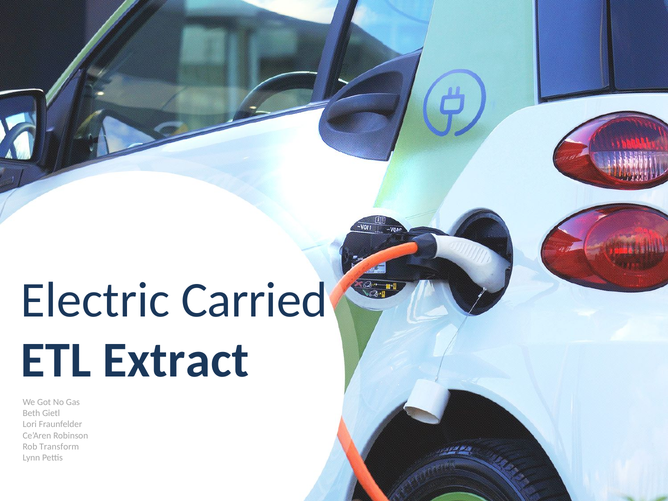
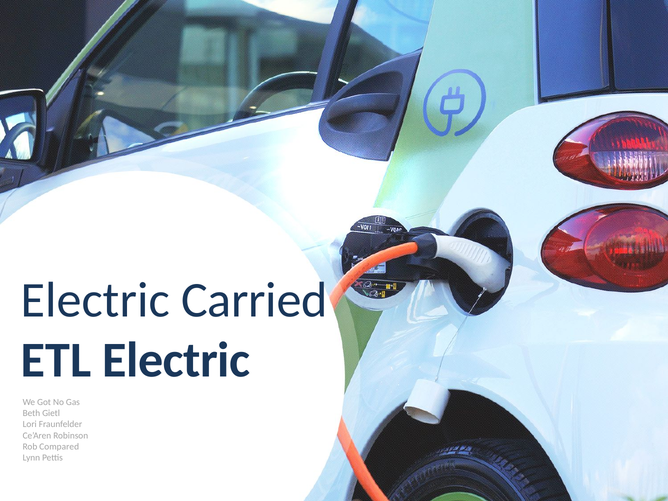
ETL Extract: Extract -> Electric (176, 360)
Transform: Transform -> Compared (59, 447)
